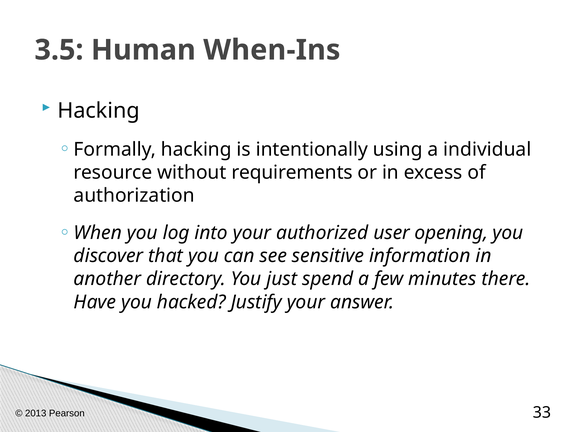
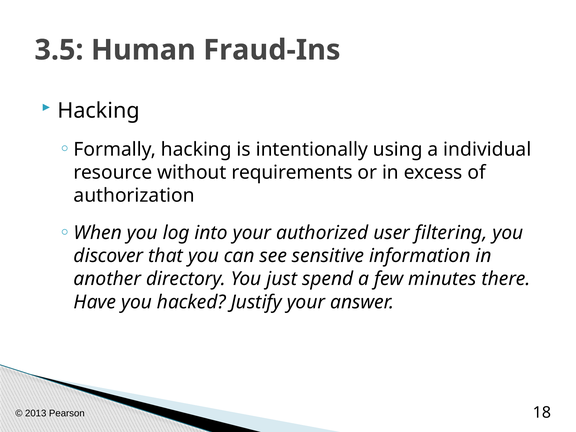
When-Ins: When-Ins -> Fraud-Ins (272, 50)
opening: opening -> filtering (451, 233)
33: 33 -> 18 (542, 413)
